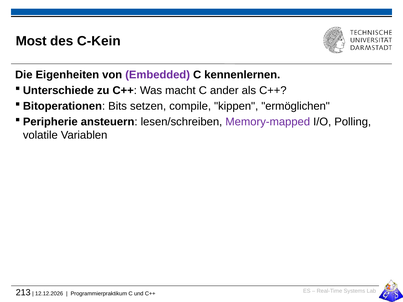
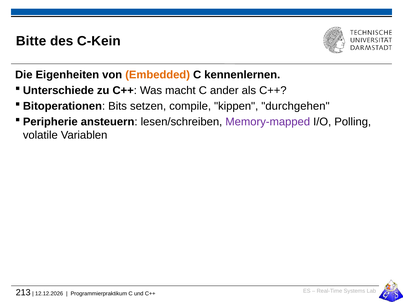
Most: Most -> Bitte (31, 41)
Embedded colour: purple -> orange (158, 75)
ermöglichen: ermöglichen -> durchgehen (295, 106)
